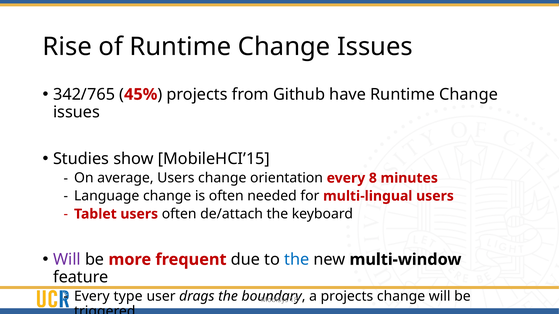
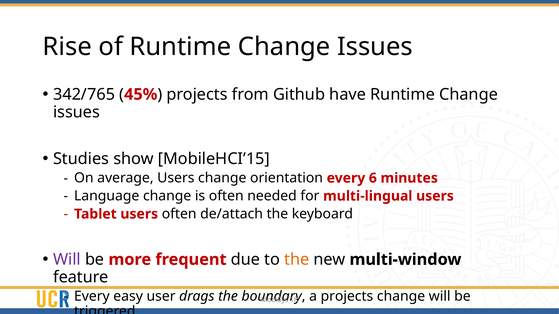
8: 8 -> 6 (373, 178)
the colour: blue -> orange (297, 260)
type: type -> easy (128, 297)
